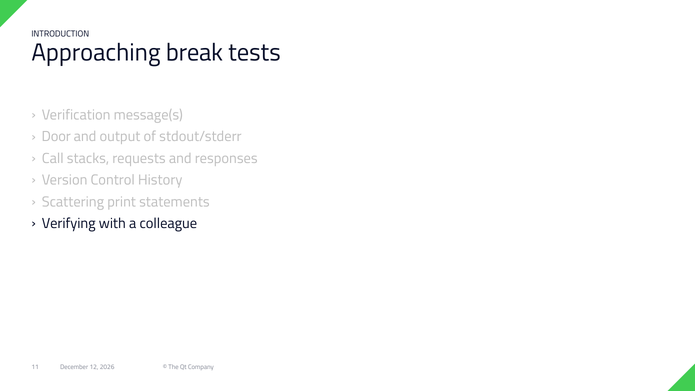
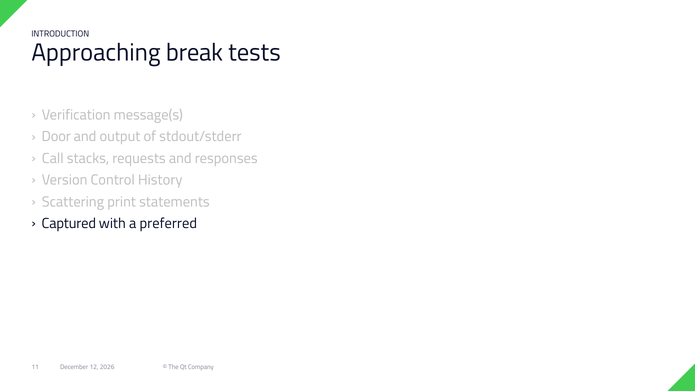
Verifying: Verifying -> Captured (69, 224)
colleague: colleague -> preferred (168, 224)
